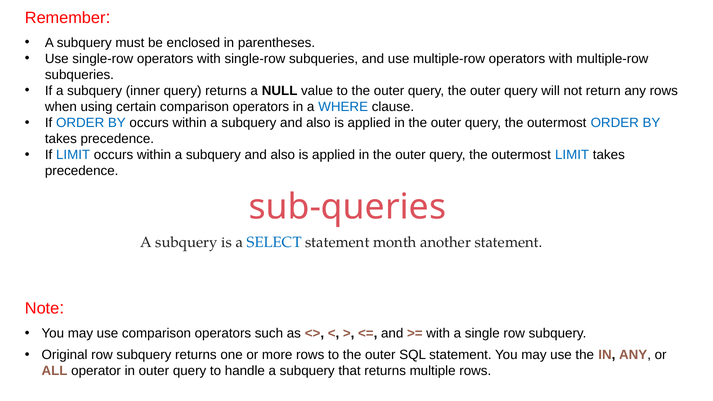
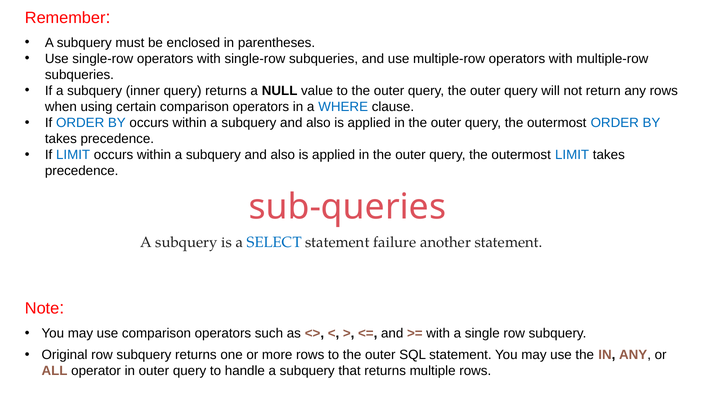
month: month -> failure (395, 243)
